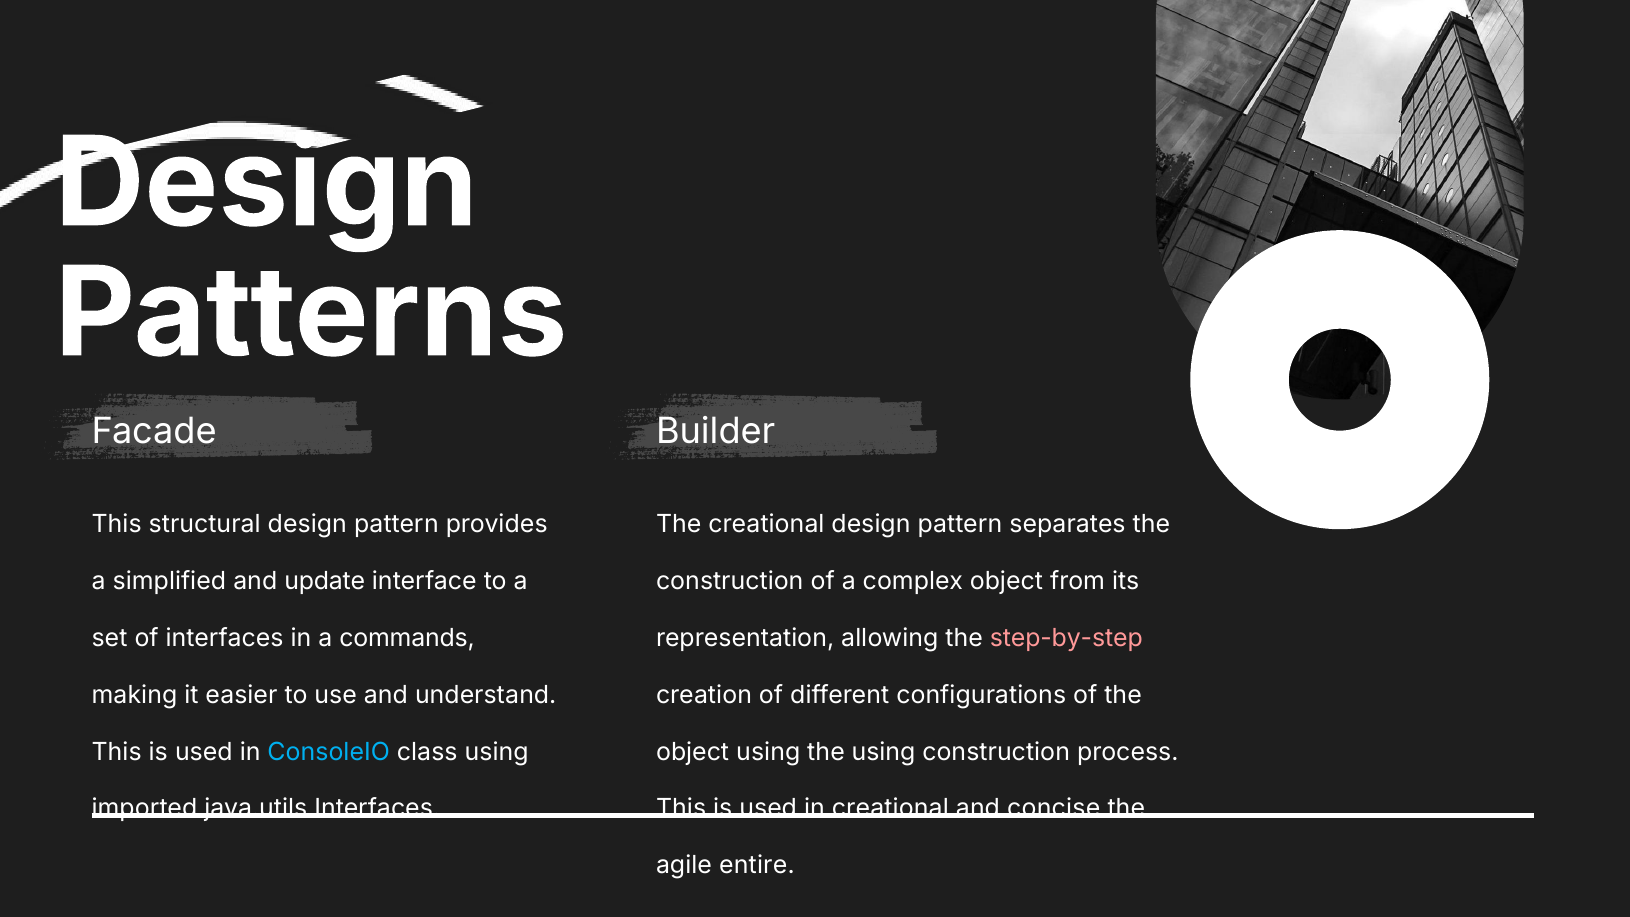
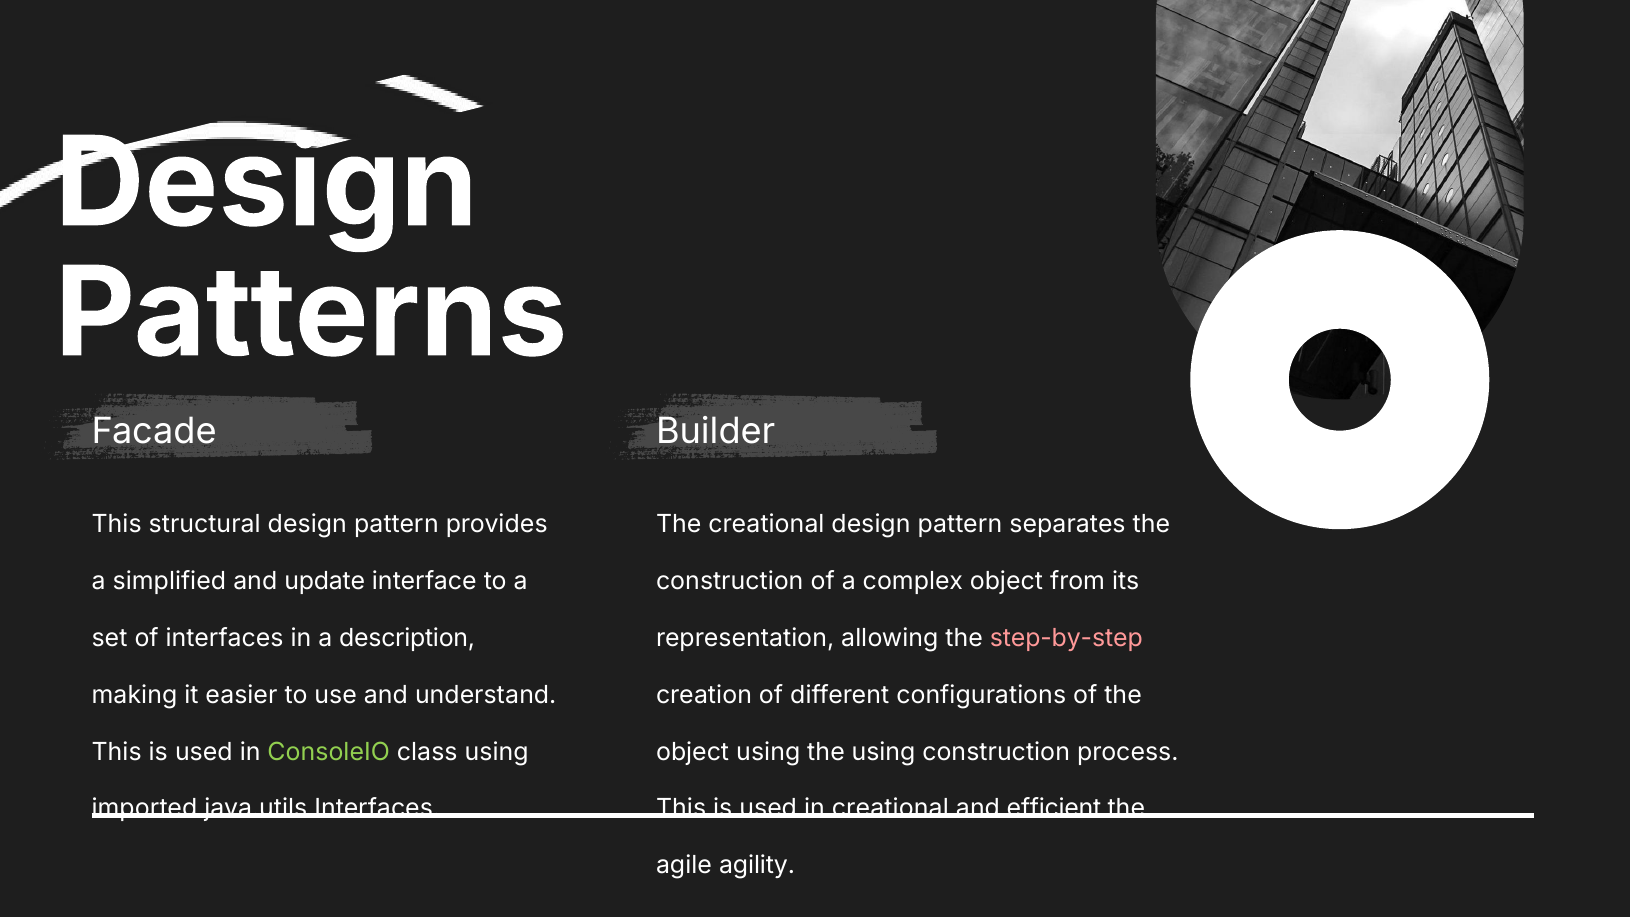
commands: commands -> description (407, 638)
ConsoleIO colour: light blue -> light green (329, 752)
concise: concise -> efficient (1054, 809)
entire: entire -> agility (757, 865)
